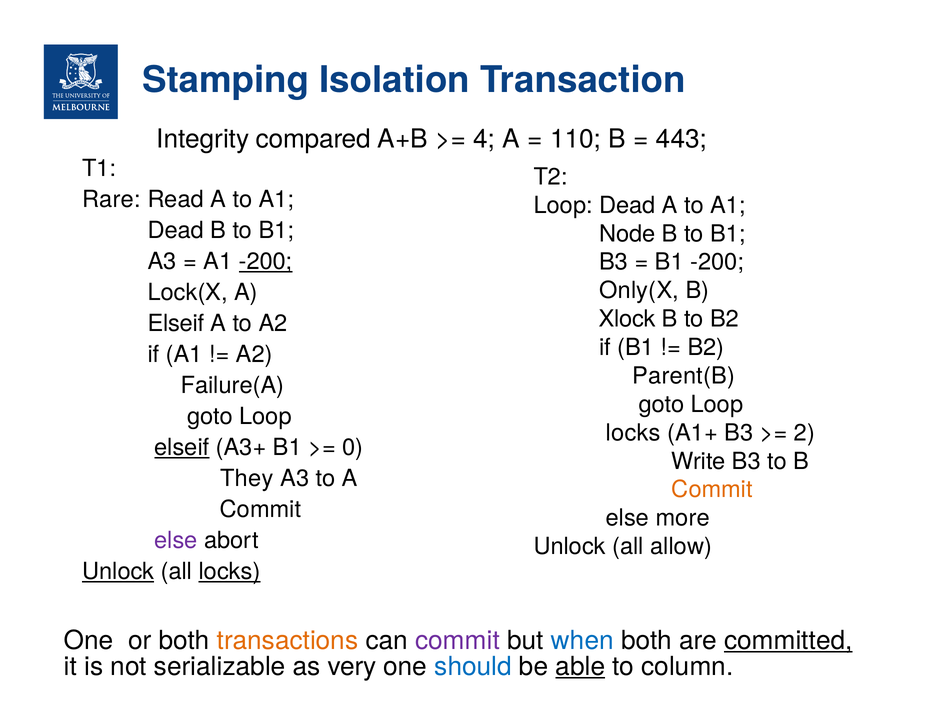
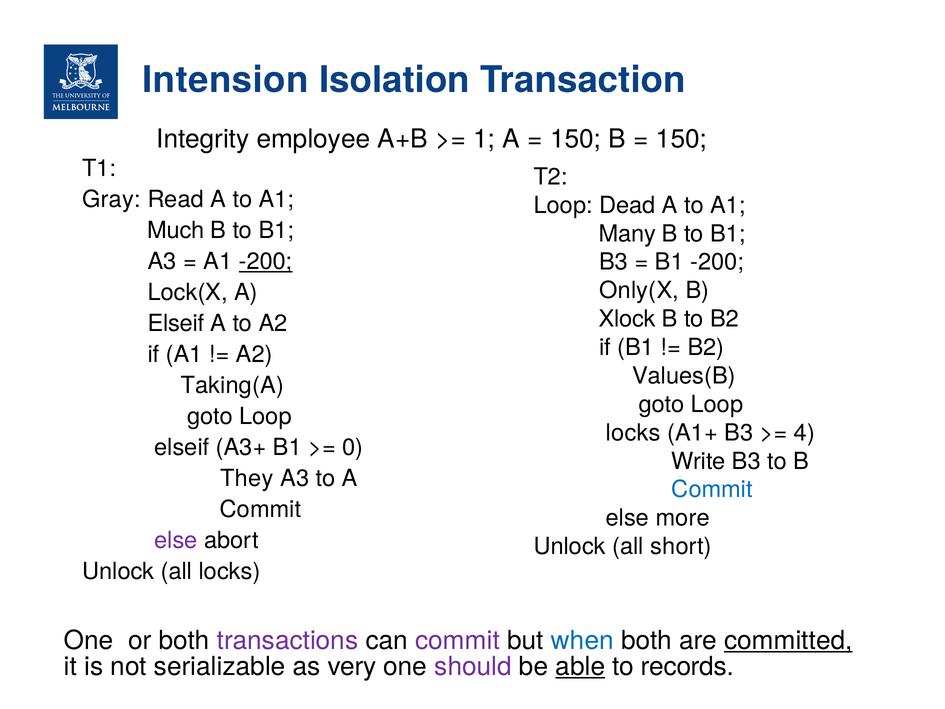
Stamping: Stamping -> Intension (225, 80)
compared: compared -> employee (313, 139)
4: 4 -> 1 (484, 139)
110: 110 -> 150 (576, 139)
443: 443 -> 150 (682, 139)
Rare: Rare -> Gray (112, 199)
Dead: Dead -> Much (176, 230)
Node: Node -> Many (627, 234)
Parent(B: Parent(B -> Values(B (684, 376)
Failure(A: Failure(A -> Taking(A (232, 385)
2: 2 -> 4 (804, 433)
elseif underline: present -> none (182, 447)
Commit colour: orange -> blue (712, 489)
allow: allow -> short (681, 546)
Unlock underline: present -> none (118, 571)
locks underline: present -> none (230, 571)
transactions colour: orange -> purple (287, 640)
should colour: blue -> purple (473, 666)
column: column -> records (687, 666)
